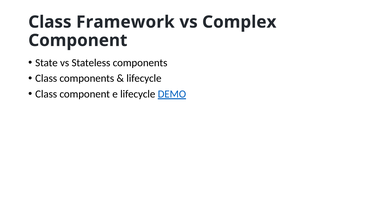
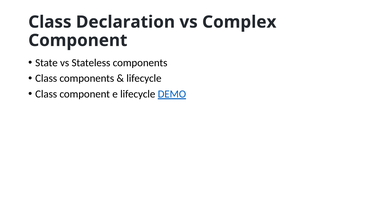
Framework: Framework -> Declaration (125, 22)
